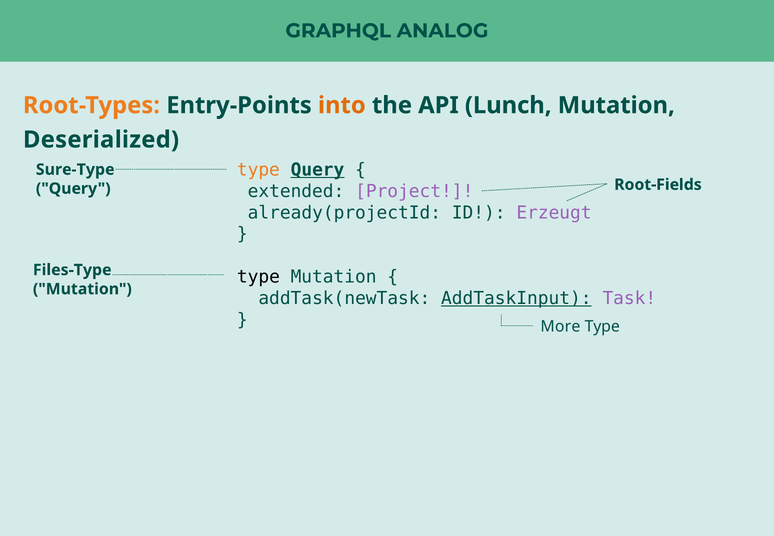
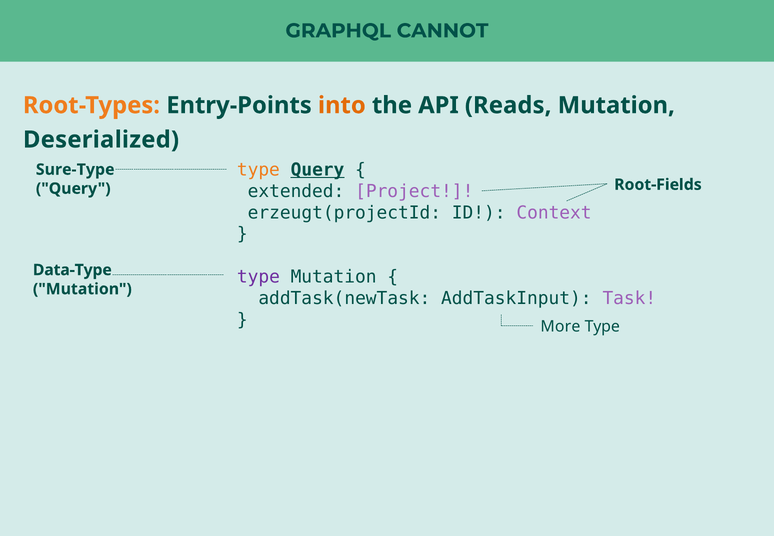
ANALOG: ANALOG -> CANNOT (443, 31)
Lunch: Lunch -> Reads (508, 105)
already(projectId: already(projectId -> erzeugt(projectId (344, 213)
Erzeugt: Erzeugt -> Context (554, 213)
Files-Type: Files-Type -> Data-Type (72, 270)
type colour: black -> purple (258, 277)
AddTaskInput underline: present -> none (516, 298)
